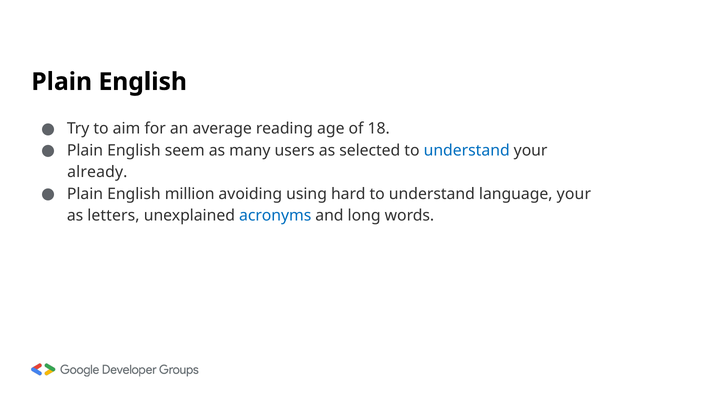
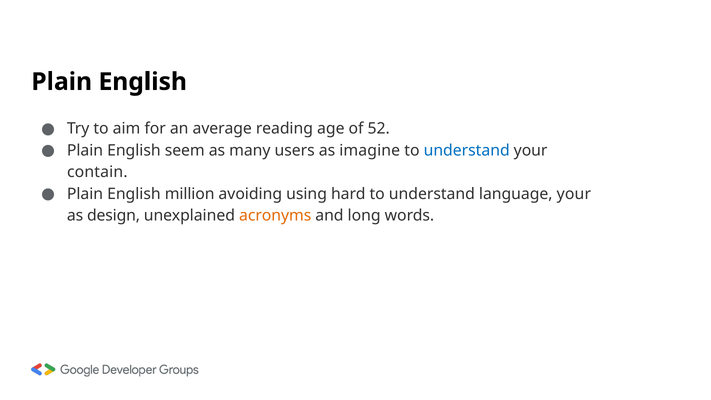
18: 18 -> 52 (379, 129)
selected: selected -> imagine (370, 150)
already: already -> contain (97, 172)
letters: letters -> design (114, 216)
acronyms colour: blue -> orange (275, 216)
